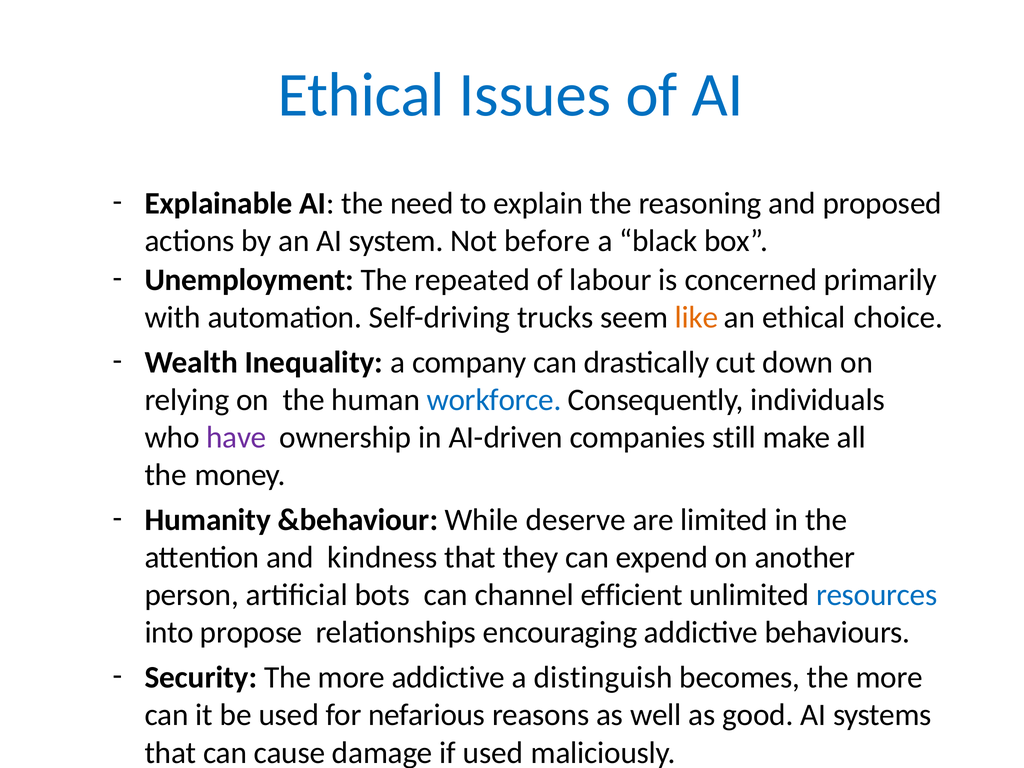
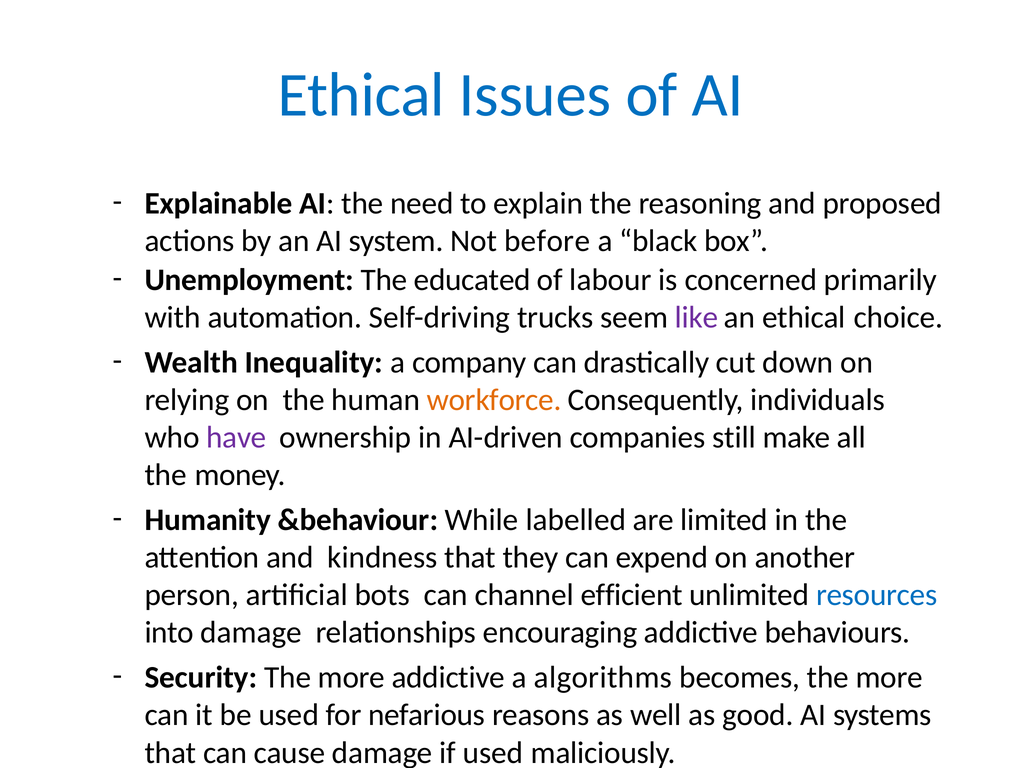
repeated: repeated -> educated (472, 280)
like colour: orange -> purple (696, 317)
workforce colour: blue -> orange (494, 400)
deserve: deserve -> labelled (576, 520)
into propose: propose -> damage (251, 633)
distinguish: distinguish -> algorithms (603, 678)
